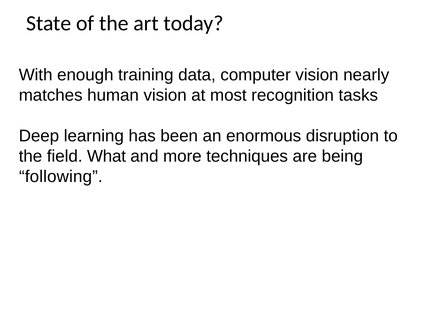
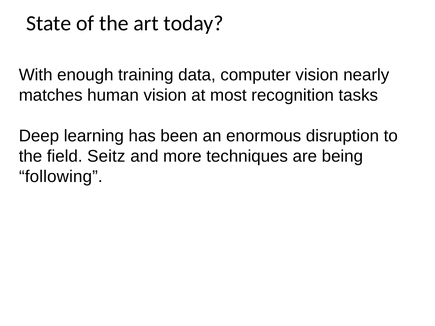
What: What -> Seitz (106, 156)
